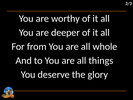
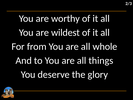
deeper: deeper -> wildest (65, 32)
